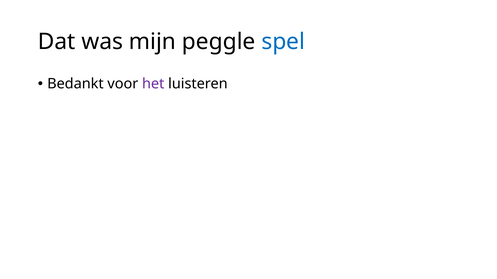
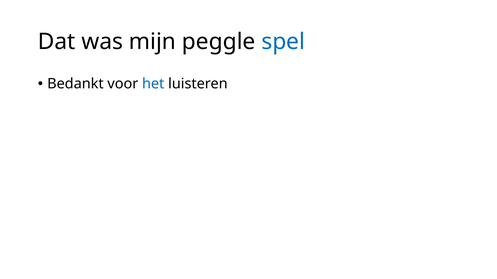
het colour: purple -> blue (153, 84)
